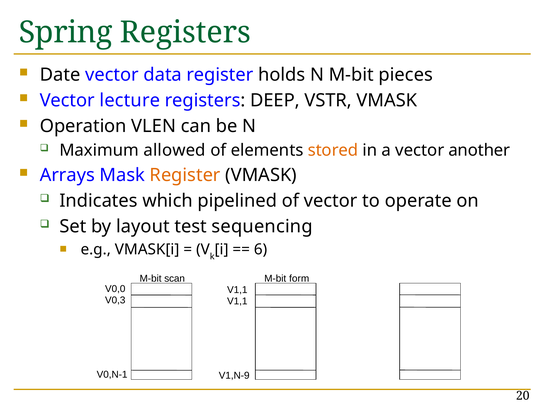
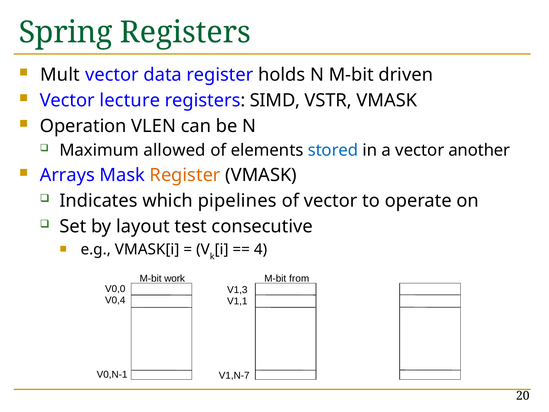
Date: Date -> Mult (60, 75)
pieces: pieces -> driven (406, 75)
DEEP: DEEP -> SIMD (275, 100)
stored colour: orange -> blue (333, 150)
pipelined: pipelined -> pipelines (237, 201)
sequencing: sequencing -> consecutive (262, 226)
6: 6 -> 4 (261, 249)
scan: scan -> work (175, 279)
form: form -> from (299, 279)
V1,1: V1,1 -> V1,3 (237, 290)
V0,3: V0,3 -> V0,4 (115, 300)
V1,N-9: V1,N-9 -> V1,N-7 (234, 375)
